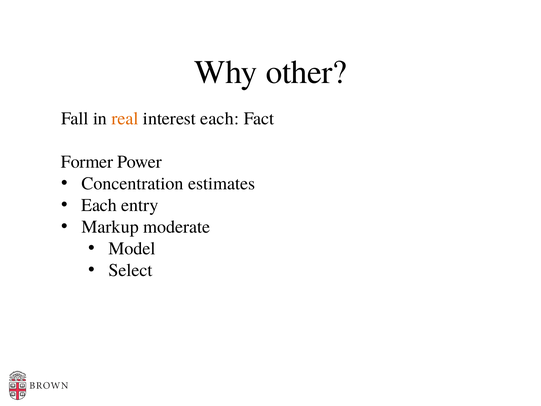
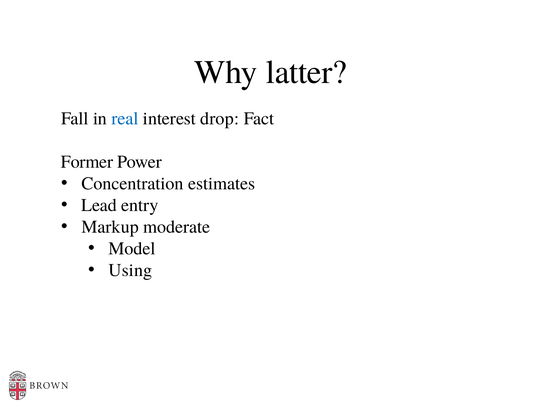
other: other -> latter (306, 72)
real colour: orange -> blue (125, 118)
interest each: each -> drop (220, 118)
Each: Each -> Lead (99, 205)
Select: Select -> Using (130, 270)
